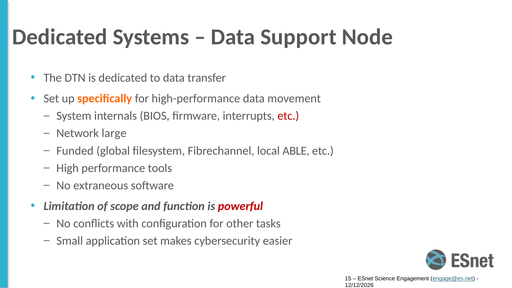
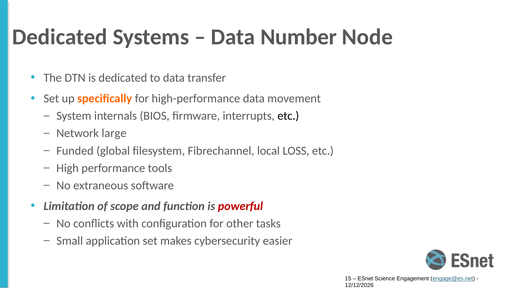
Support: Support -> Number (299, 37)
etc colour: red -> black (288, 116)
ABLE: ABLE -> LOSS (296, 151)
